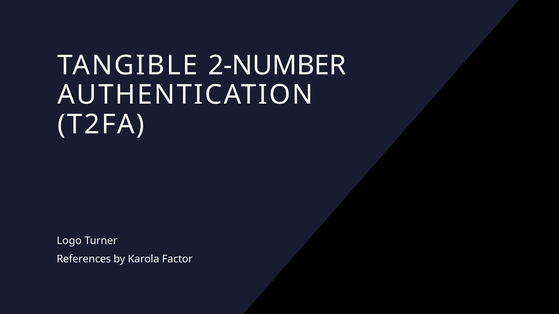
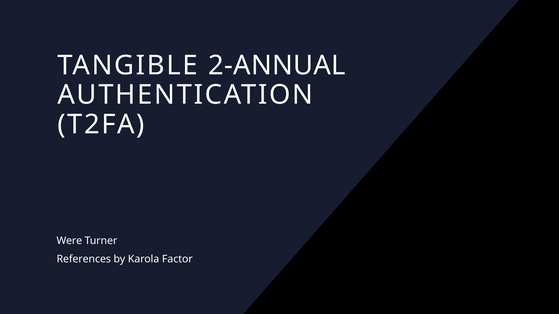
2-NUMBER: 2-NUMBER -> 2-ANNUAL (277, 65)
Logo: Logo -> Were (69, 241)
